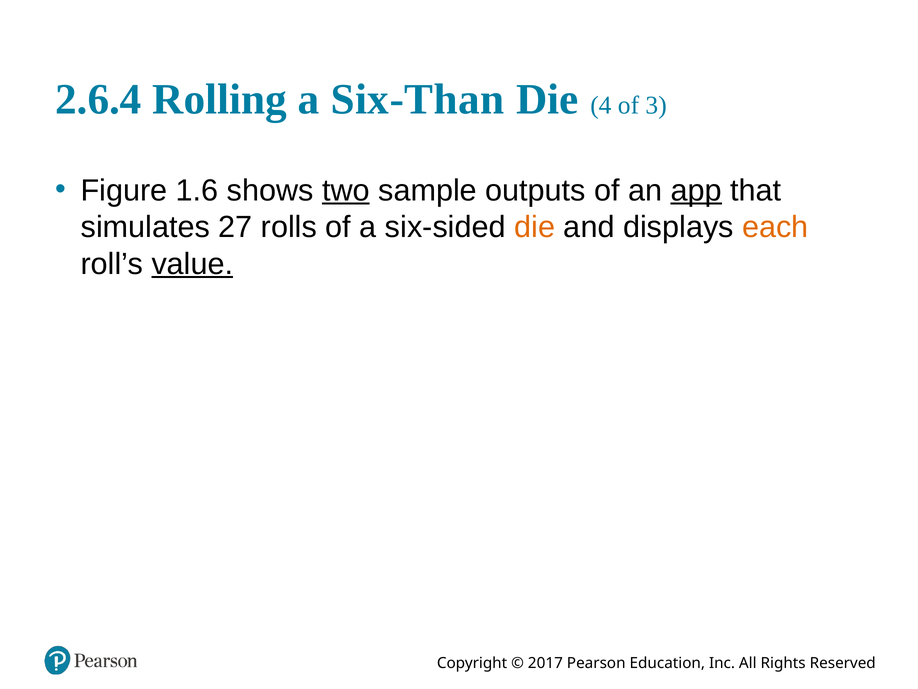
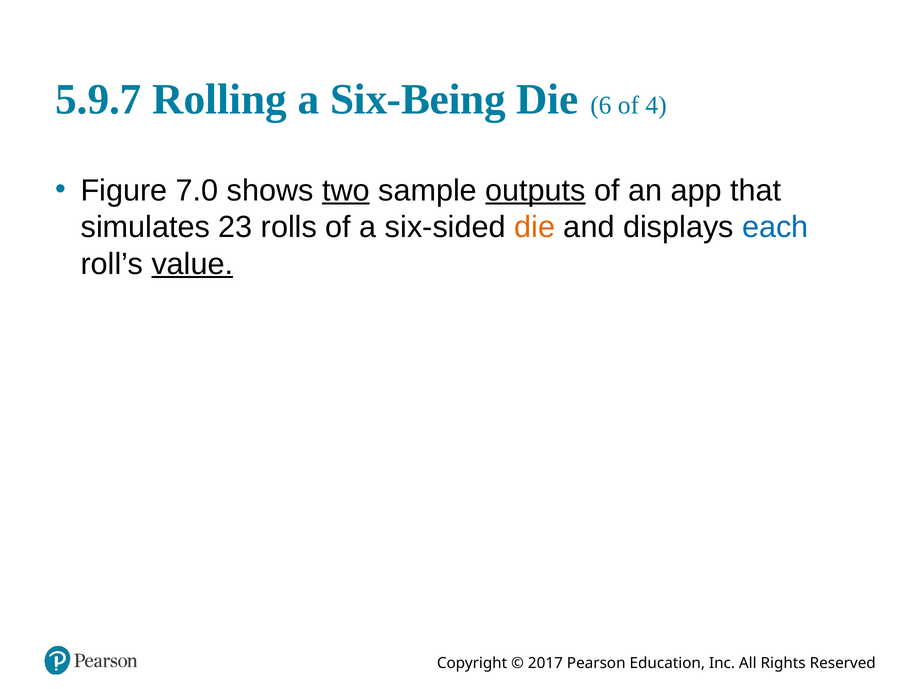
2.6.4: 2.6.4 -> 5.9.7 (98, 100)
Six-Than: Six-Than -> Six-Being (418, 100)
4: 4 -> 6 (601, 105)
3: 3 -> 4 (656, 105)
1.6: 1.6 -> 7.0 (197, 190)
outputs underline: none -> present (535, 190)
app underline: present -> none (696, 190)
27: 27 -> 23 (235, 227)
each colour: orange -> blue (775, 227)
